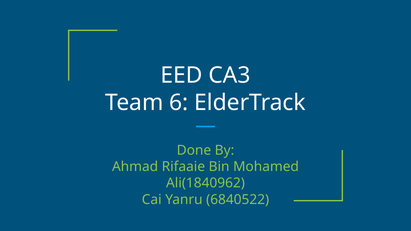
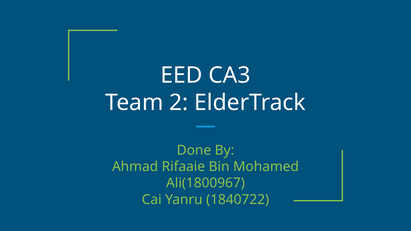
6: 6 -> 2 (179, 103)
Ali(1840962: Ali(1840962 -> Ali(1800967 (205, 183)
6840522: 6840522 -> 1840722 (238, 200)
